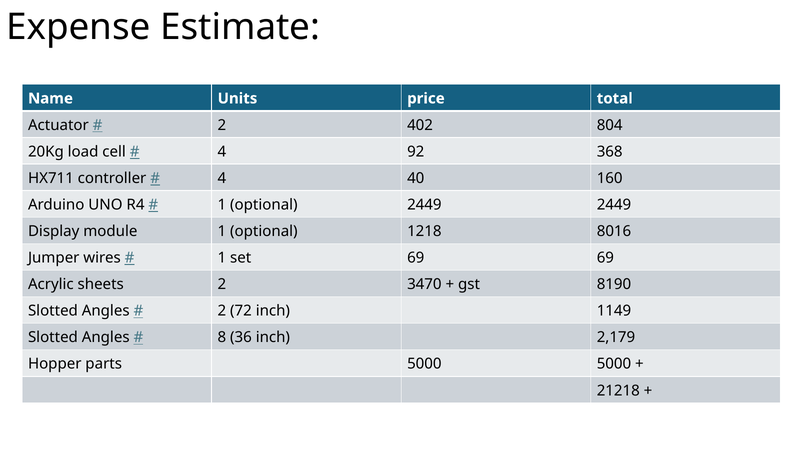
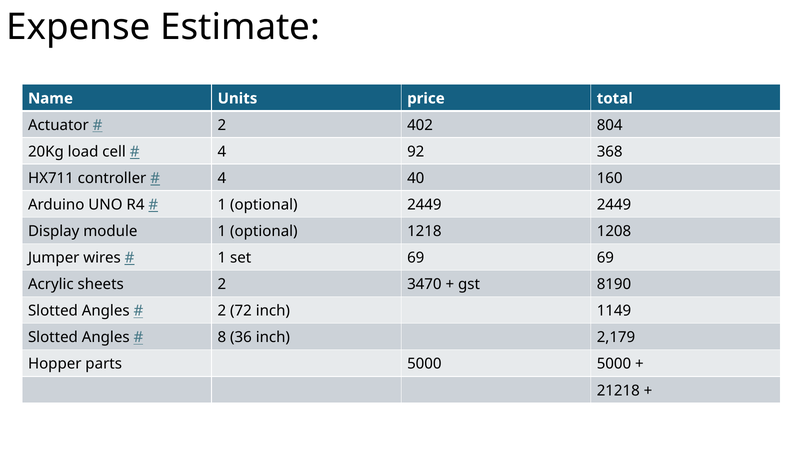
8016: 8016 -> 1208 (614, 231)
